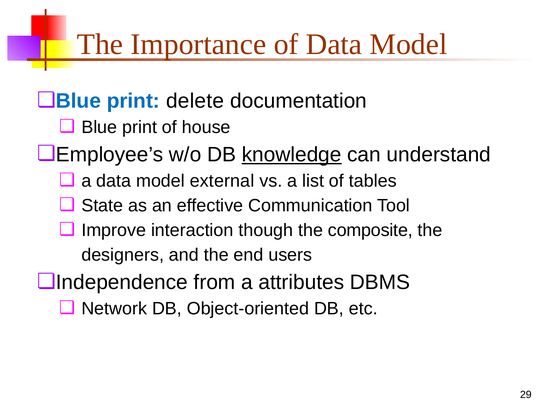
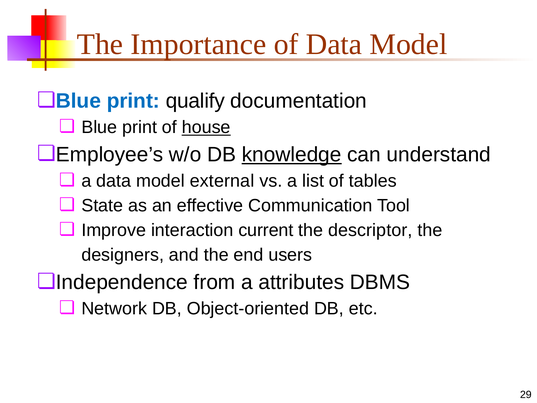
delete: delete -> qualify (195, 101)
house underline: none -> present (206, 127)
though: though -> current (266, 230)
composite: composite -> descriptor (370, 230)
